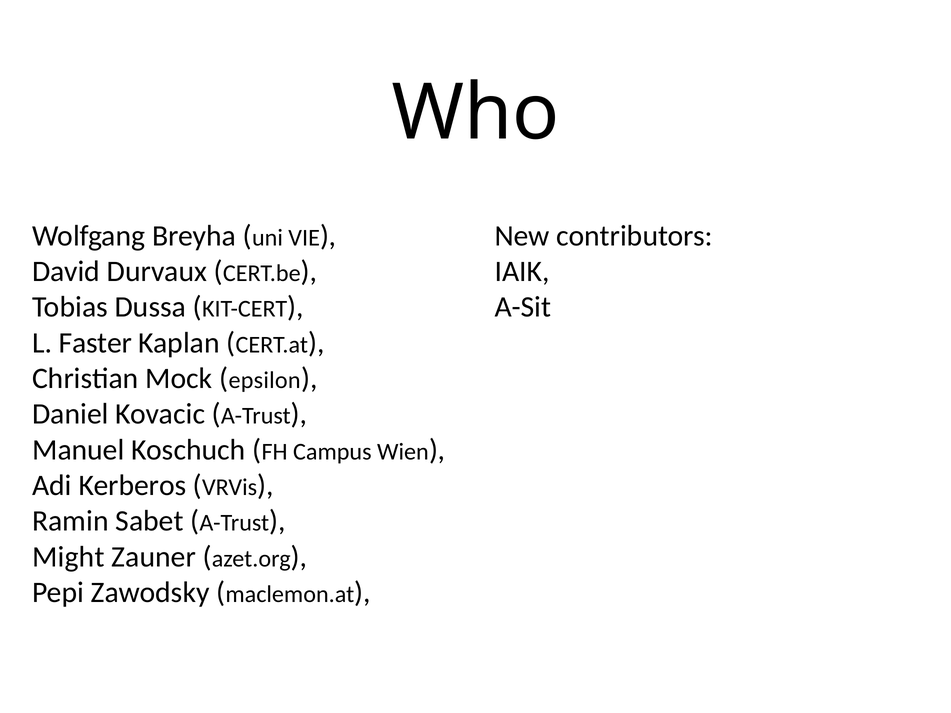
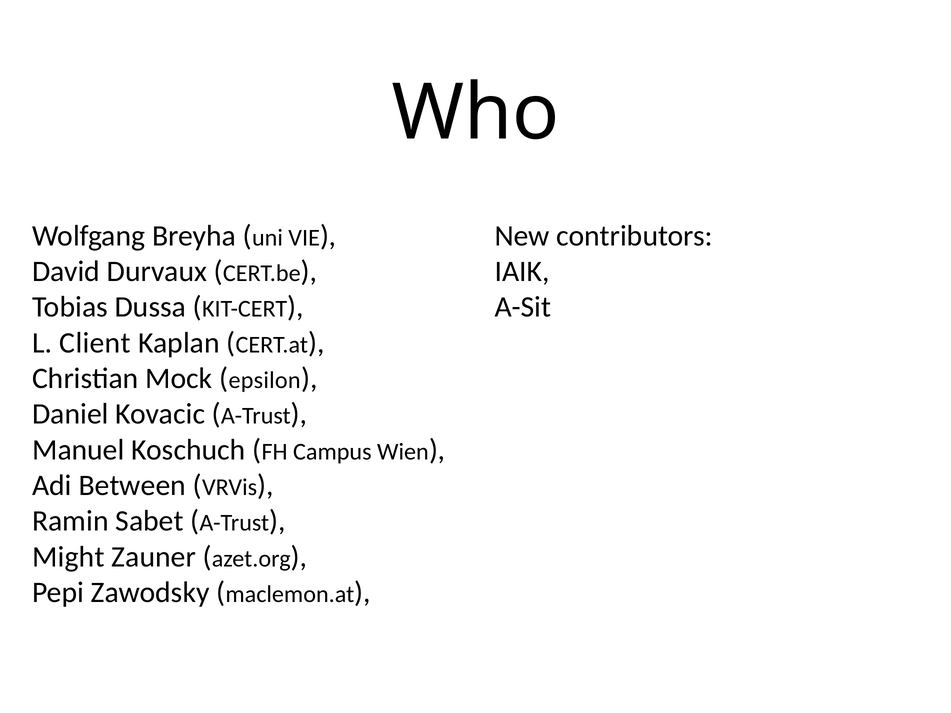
Faster: Faster -> Client (95, 343)
Kerberos: Kerberos -> Between (132, 486)
